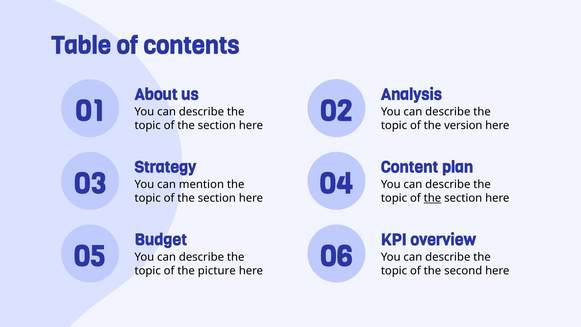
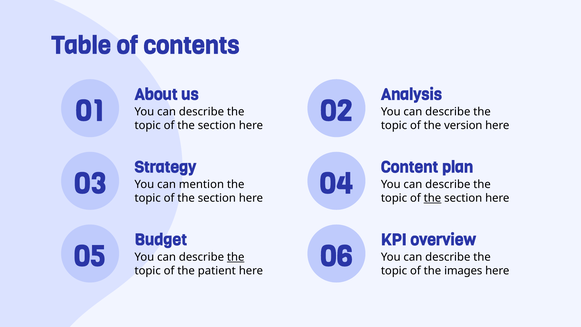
the underline: none -> present (236, 257)
picture: picture -> patient (217, 271)
second: second -> images (463, 271)
